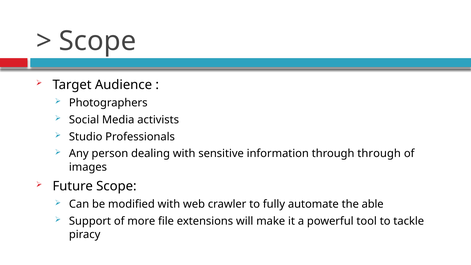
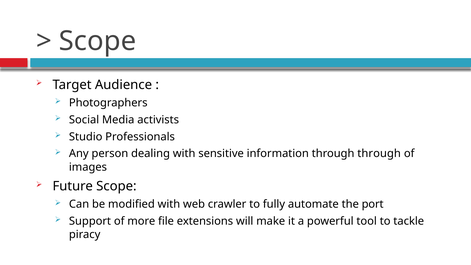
able: able -> port (373, 204)
